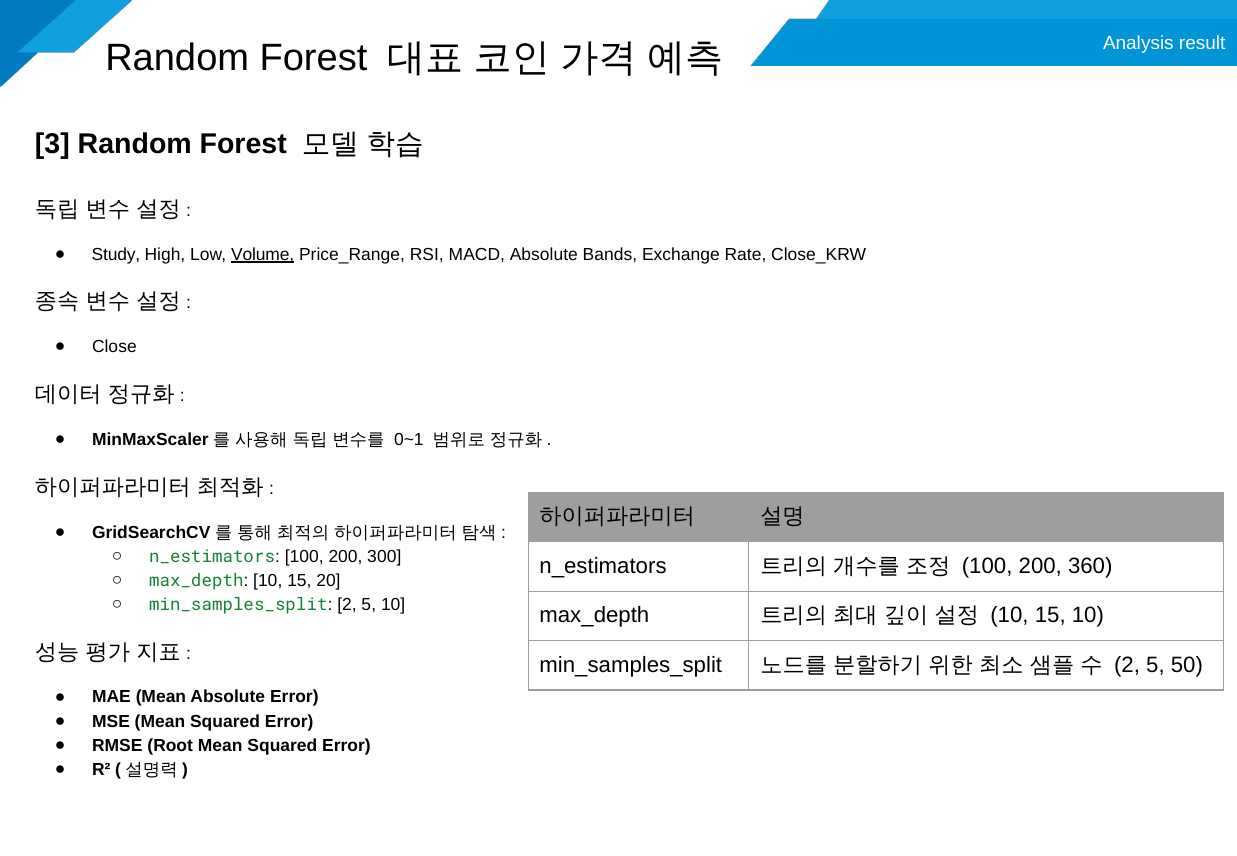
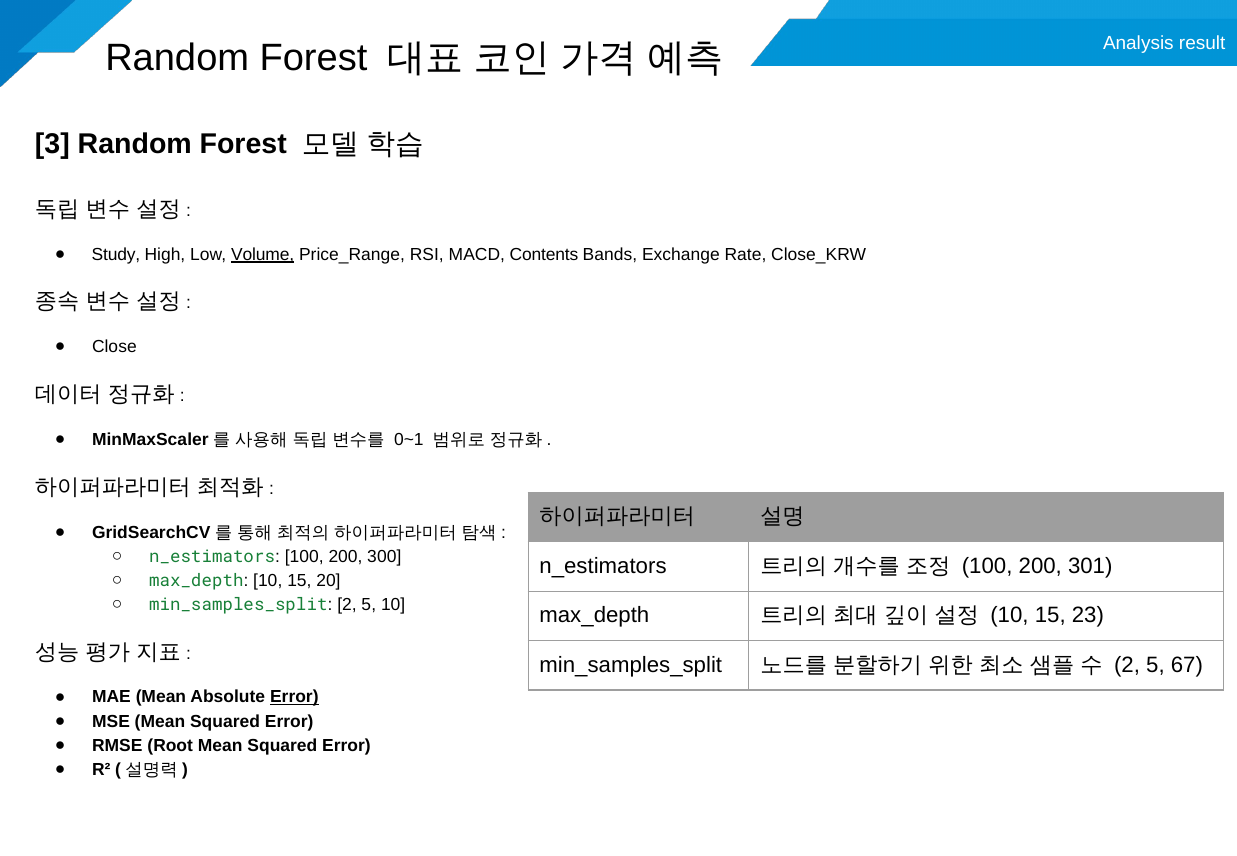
MACD Absolute: Absolute -> Contents (544, 255)
360: 360 -> 301 (1090, 566)
15 10: 10 -> 23 (1088, 616)
50: 50 -> 67 (1187, 665)
Error underline: none -> present (294, 698)
